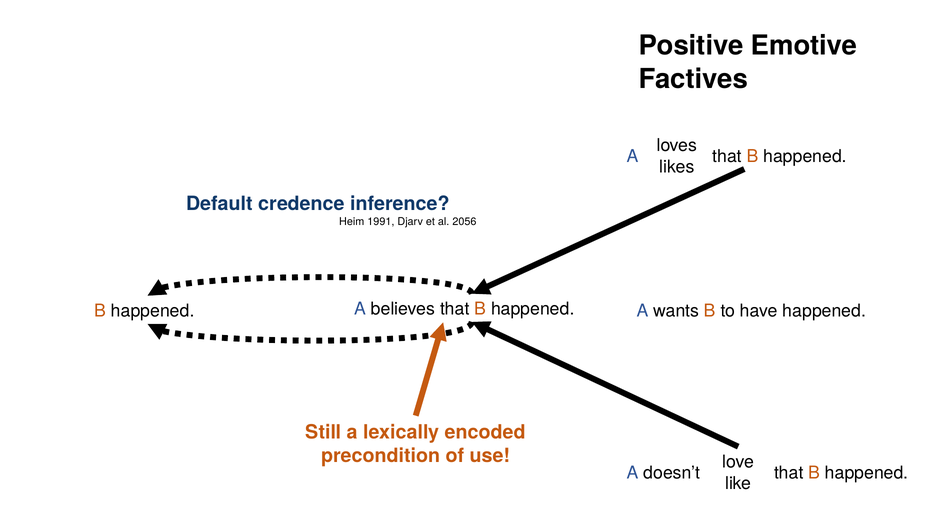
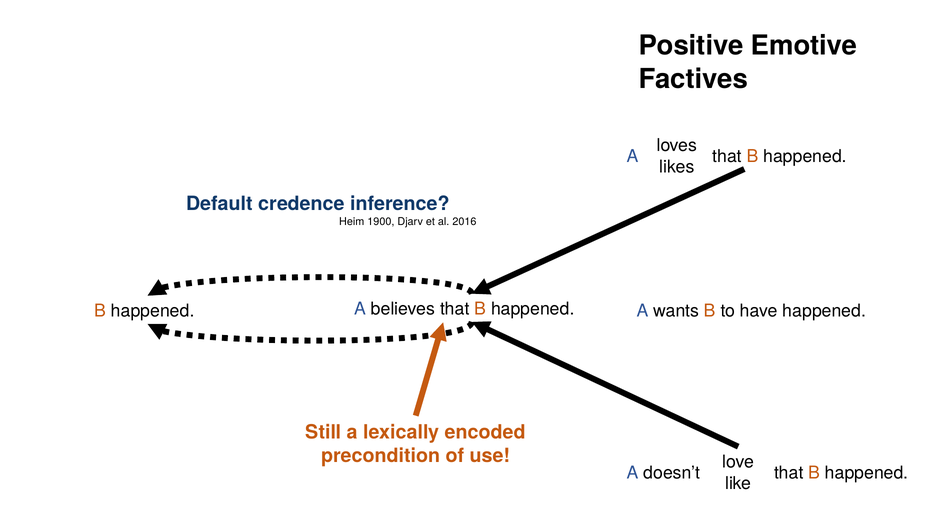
1991: 1991 -> 1900 (381, 222)
2056: 2056 -> 2016 (464, 222)
